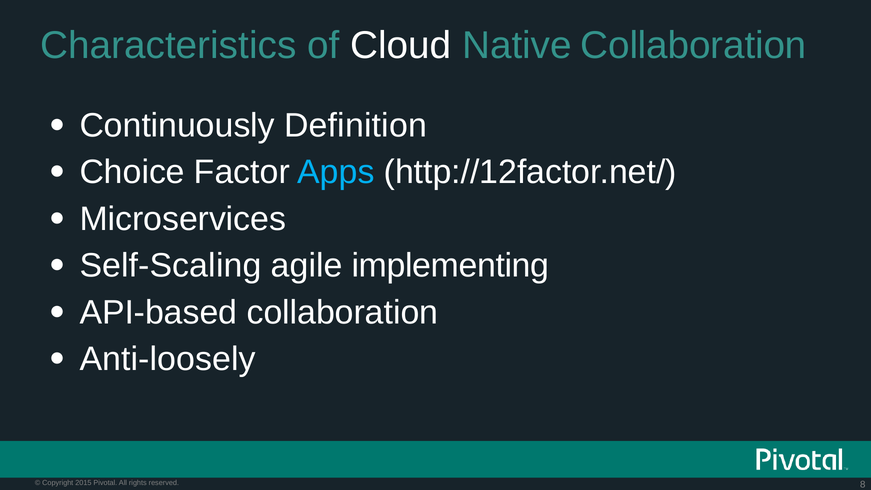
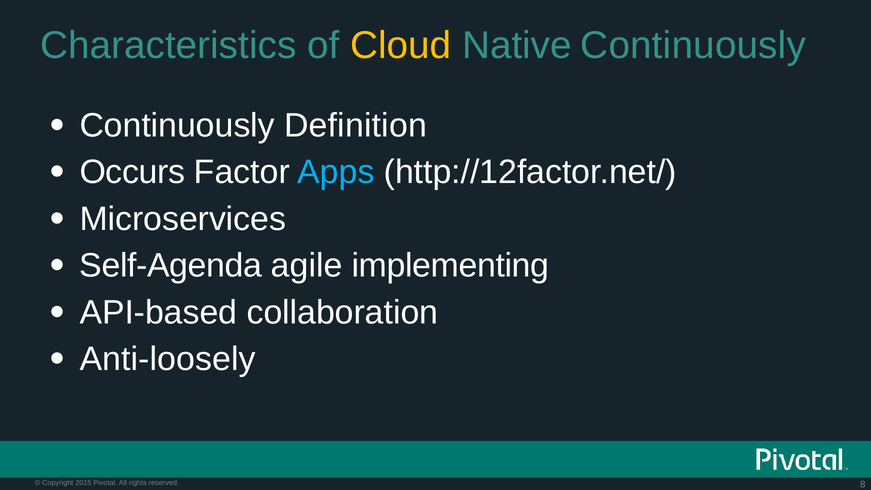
Cloud colour: white -> yellow (401, 45)
Native Collaboration: Collaboration -> Continuously (693, 45)
Choice: Choice -> Occurs (132, 172)
Self-Scaling: Self-Scaling -> Self-Agenda (171, 266)
